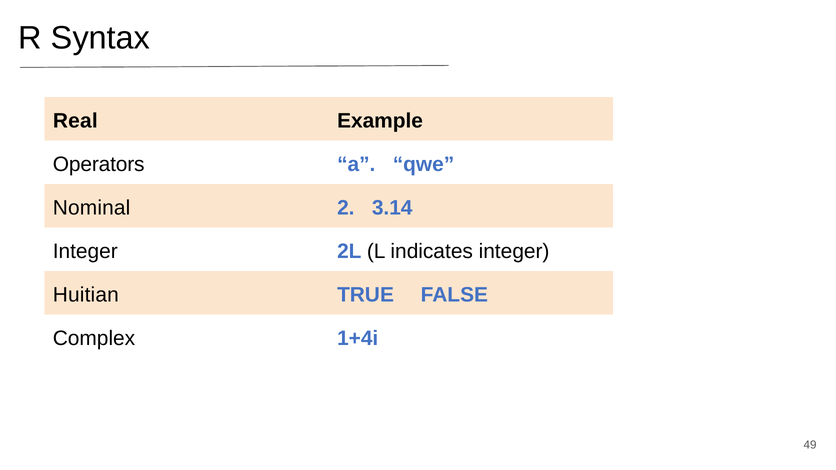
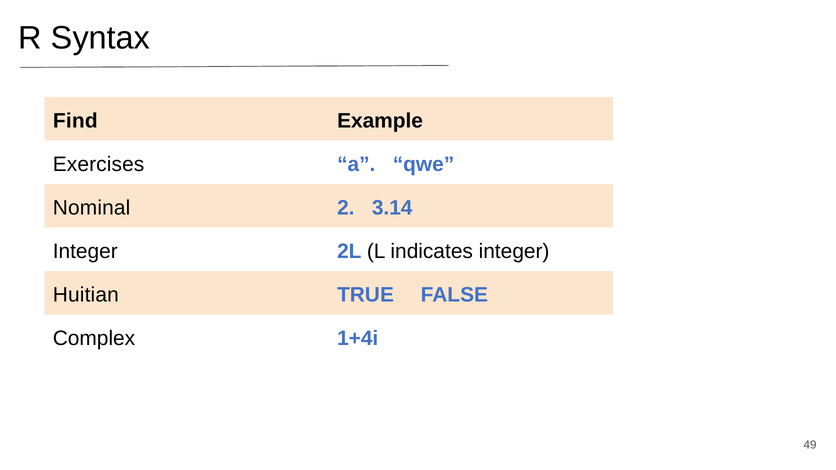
Real: Real -> Find (75, 121)
Operators: Operators -> Exercises (99, 164)
